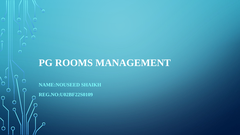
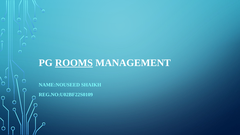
ROOMS underline: none -> present (74, 63)
